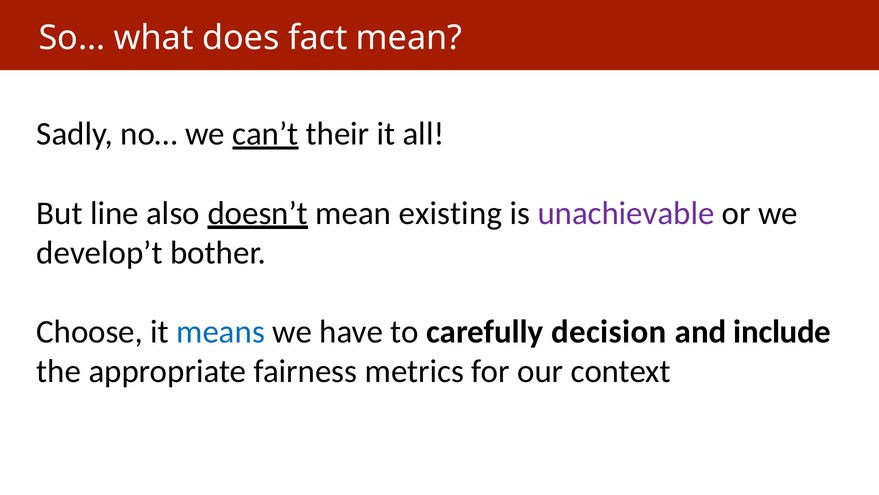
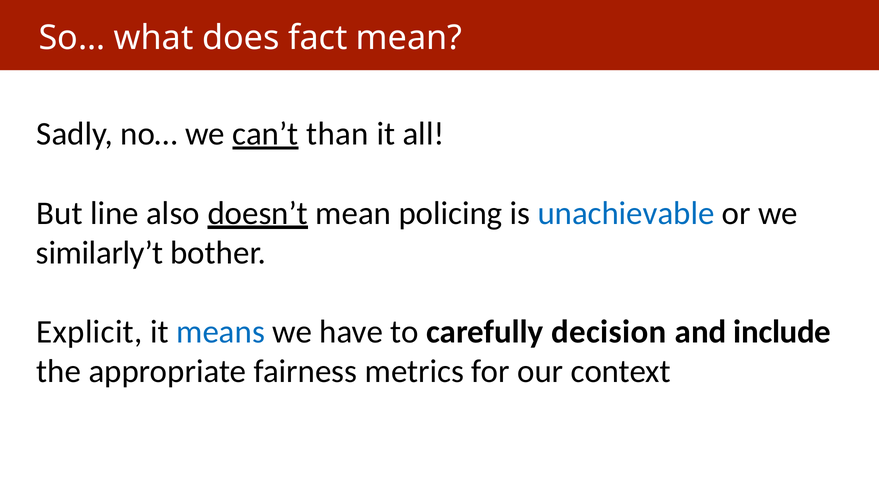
their: their -> than (337, 134)
existing: existing -> policing (450, 213)
unachievable colour: purple -> blue (626, 213)
develop’t: develop’t -> similarly’t (100, 252)
Choose: Choose -> Explicit (89, 332)
